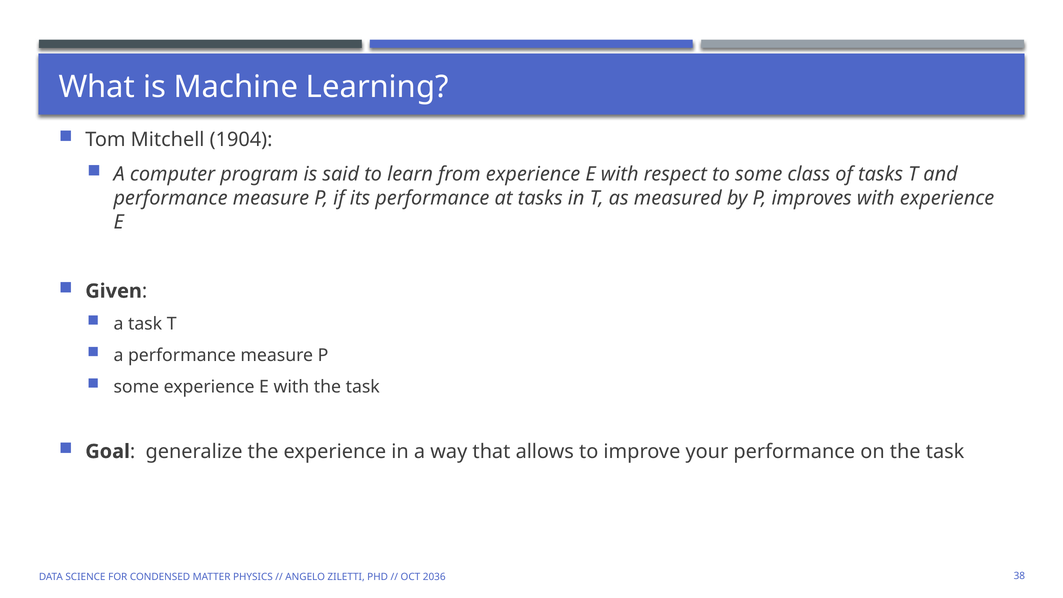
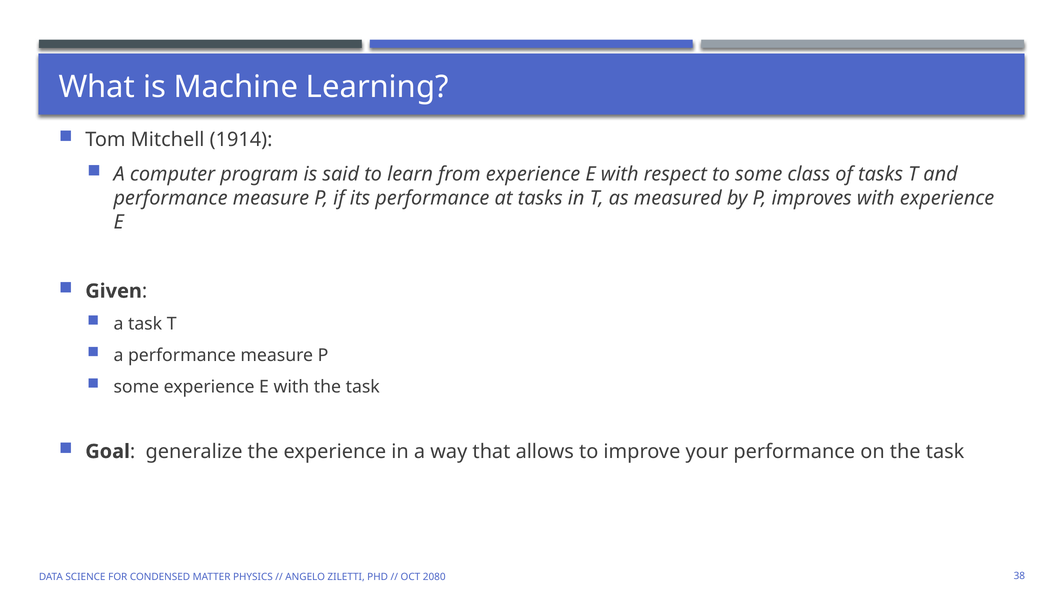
1904: 1904 -> 1914 (241, 140)
2036: 2036 -> 2080 (434, 577)
